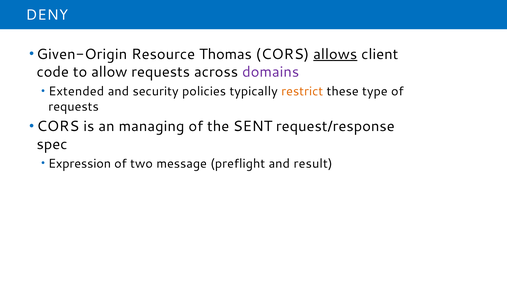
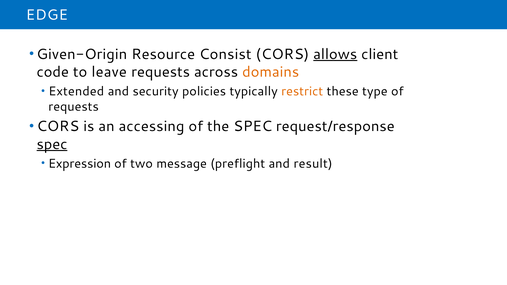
DENY: DENY -> EDGE (47, 15)
Thomas: Thomas -> Consist (225, 54)
allow: allow -> leave (109, 72)
domains colour: purple -> orange (271, 72)
managing: managing -> accessing (152, 127)
the SENT: SENT -> SPEC (253, 127)
spec underline: none -> present (52, 144)
